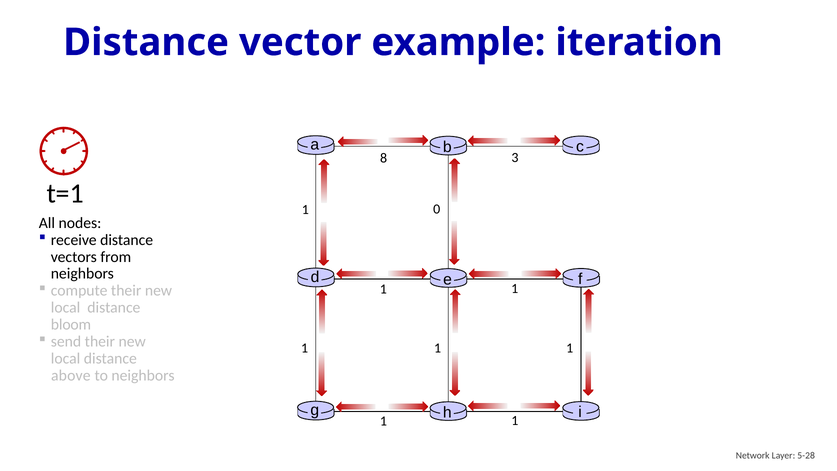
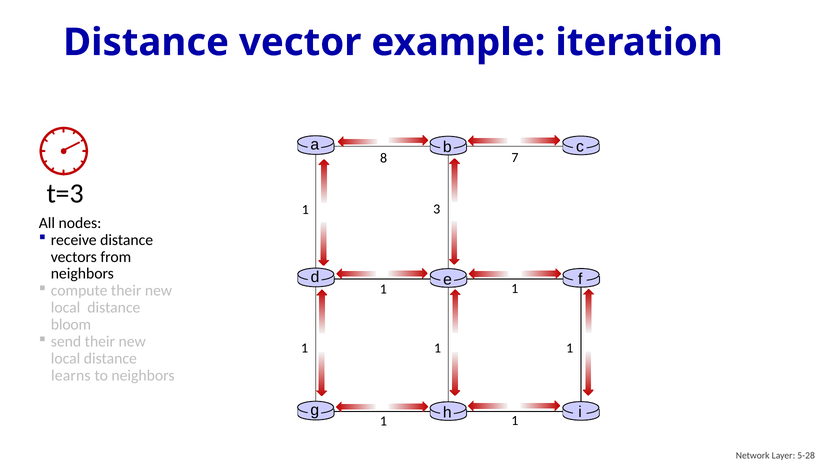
3: 3 -> 7 (515, 158)
t=1: t=1 -> t=3 (65, 194)
0: 0 -> 3 (437, 209)
above: above -> learns (71, 375)
